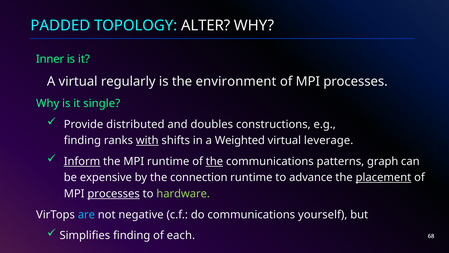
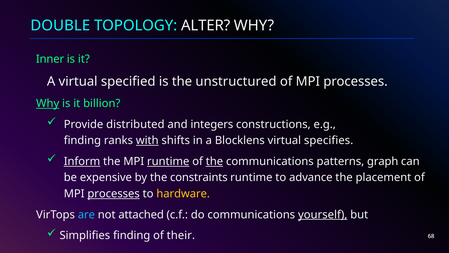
PADDED: PADDED -> DOUBLE (60, 26)
regularly: regularly -> specified (128, 81)
environment: environment -> unstructured (236, 81)
Why underline: none -> present (48, 103)
single: single -> billion (102, 103)
doubles: doubles -> integers (212, 124)
Weighted: Weighted -> Blocklens (240, 140)
leverage: leverage -> specifies (329, 140)
runtime underline: none -> present (168, 161)
connection: connection -> constraints (199, 177)
placement underline: present -> none (383, 177)
hardware colour: light green -> yellow (183, 193)
negative: negative -> attached (141, 214)
yourself underline: none -> present (323, 214)
each: each -> their (181, 235)
